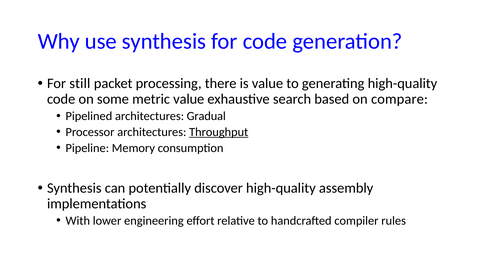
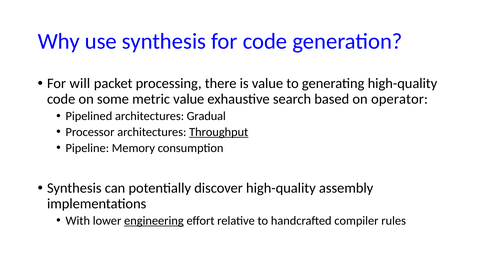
still: still -> will (80, 84)
compare: compare -> operator (399, 99)
engineering underline: none -> present (154, 221)
